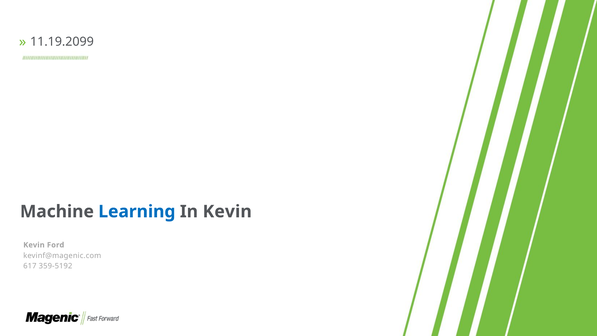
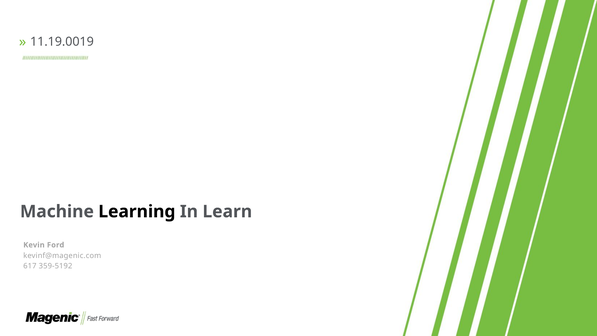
11.19.2099: 11.19.2099 -> 11.19.0019 (62, 42)
Learning colour: blue -> black (137, 211)
In Kevin: Kevin -> Learn (227, 211)
